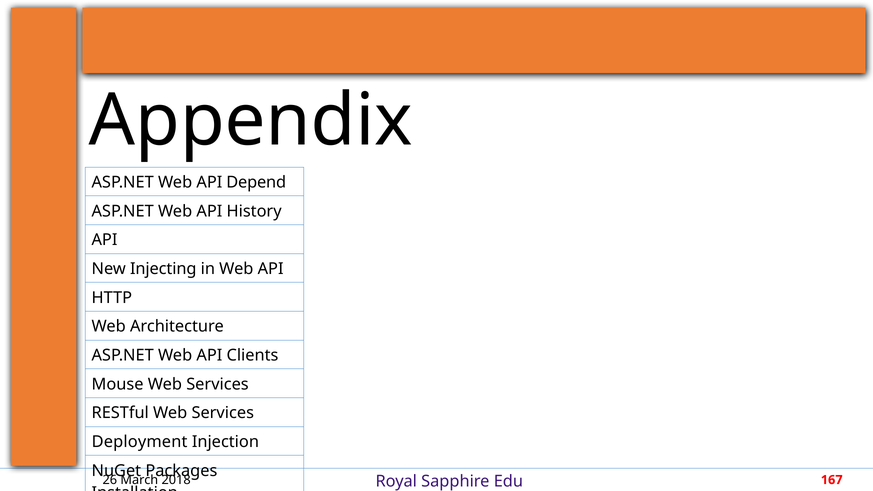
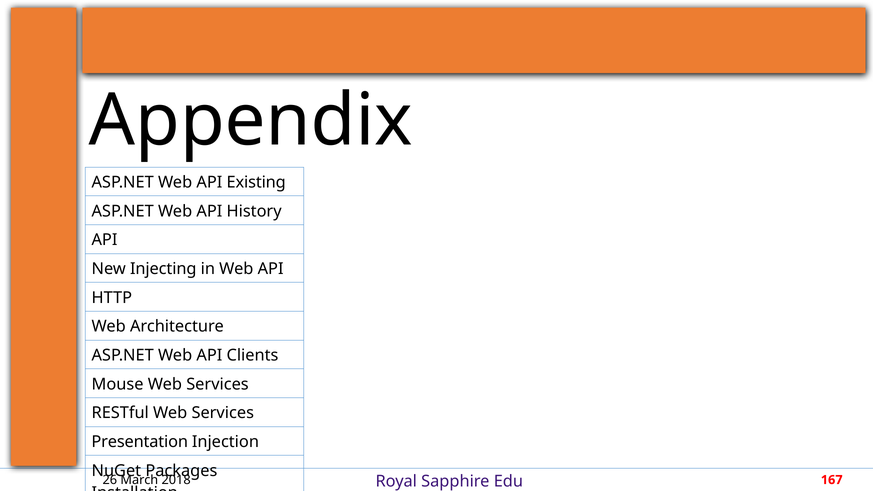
Depend: Depend -> Existing (256, 182)
Deployment: Deployment -> Presentation (140, 442)
